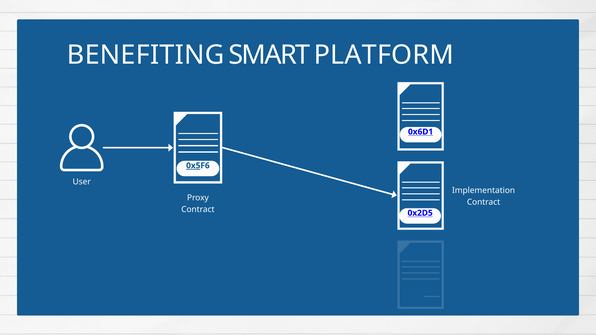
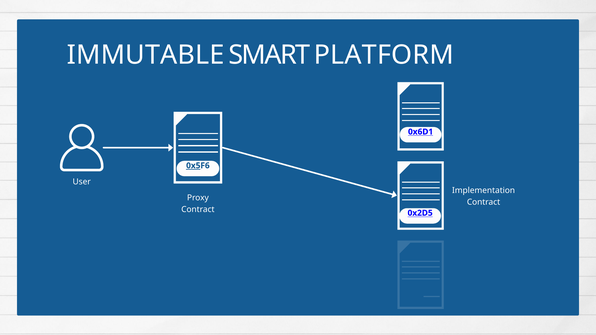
BENEFITING: BENEFITING -> IMMUTABLE (146, 55)
